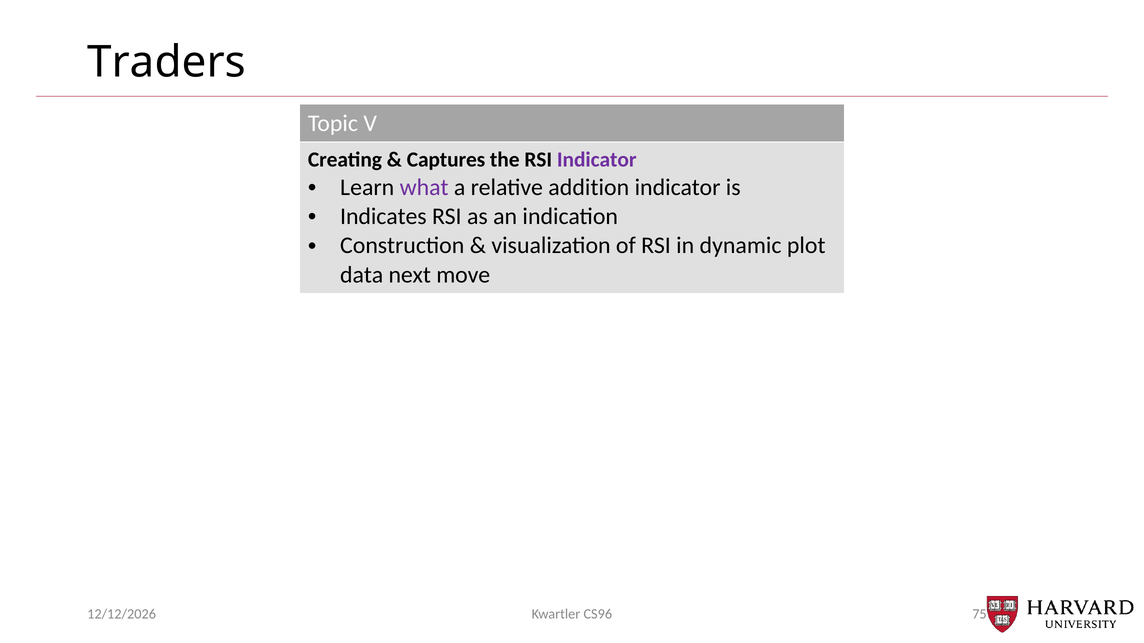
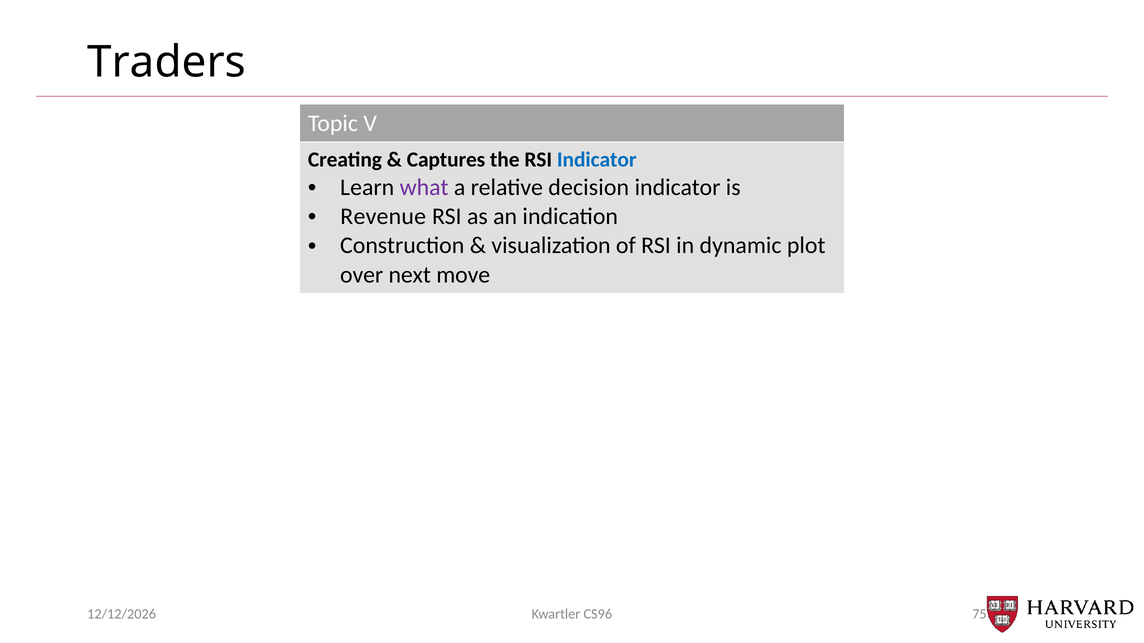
Indicator colour: purple -> blue (597, 160)
addition: addition -> decision (589, 187)
Indicates: Indicates -> Revenue (383, 217)
data: data -> over (362, 275)
